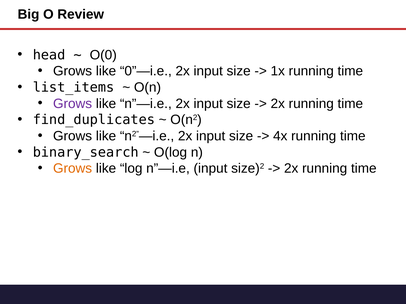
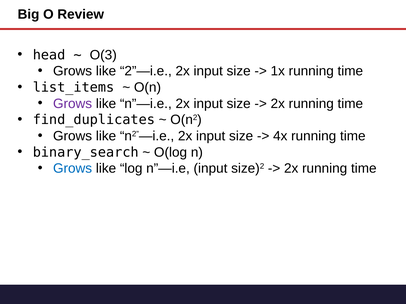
O(0: O(0 -> O(3 (103, 55)
0”—i.e: 0”—i.e -> 2”—i.e (146, 71)
Grows colour: orange -> blue (73, 169)
